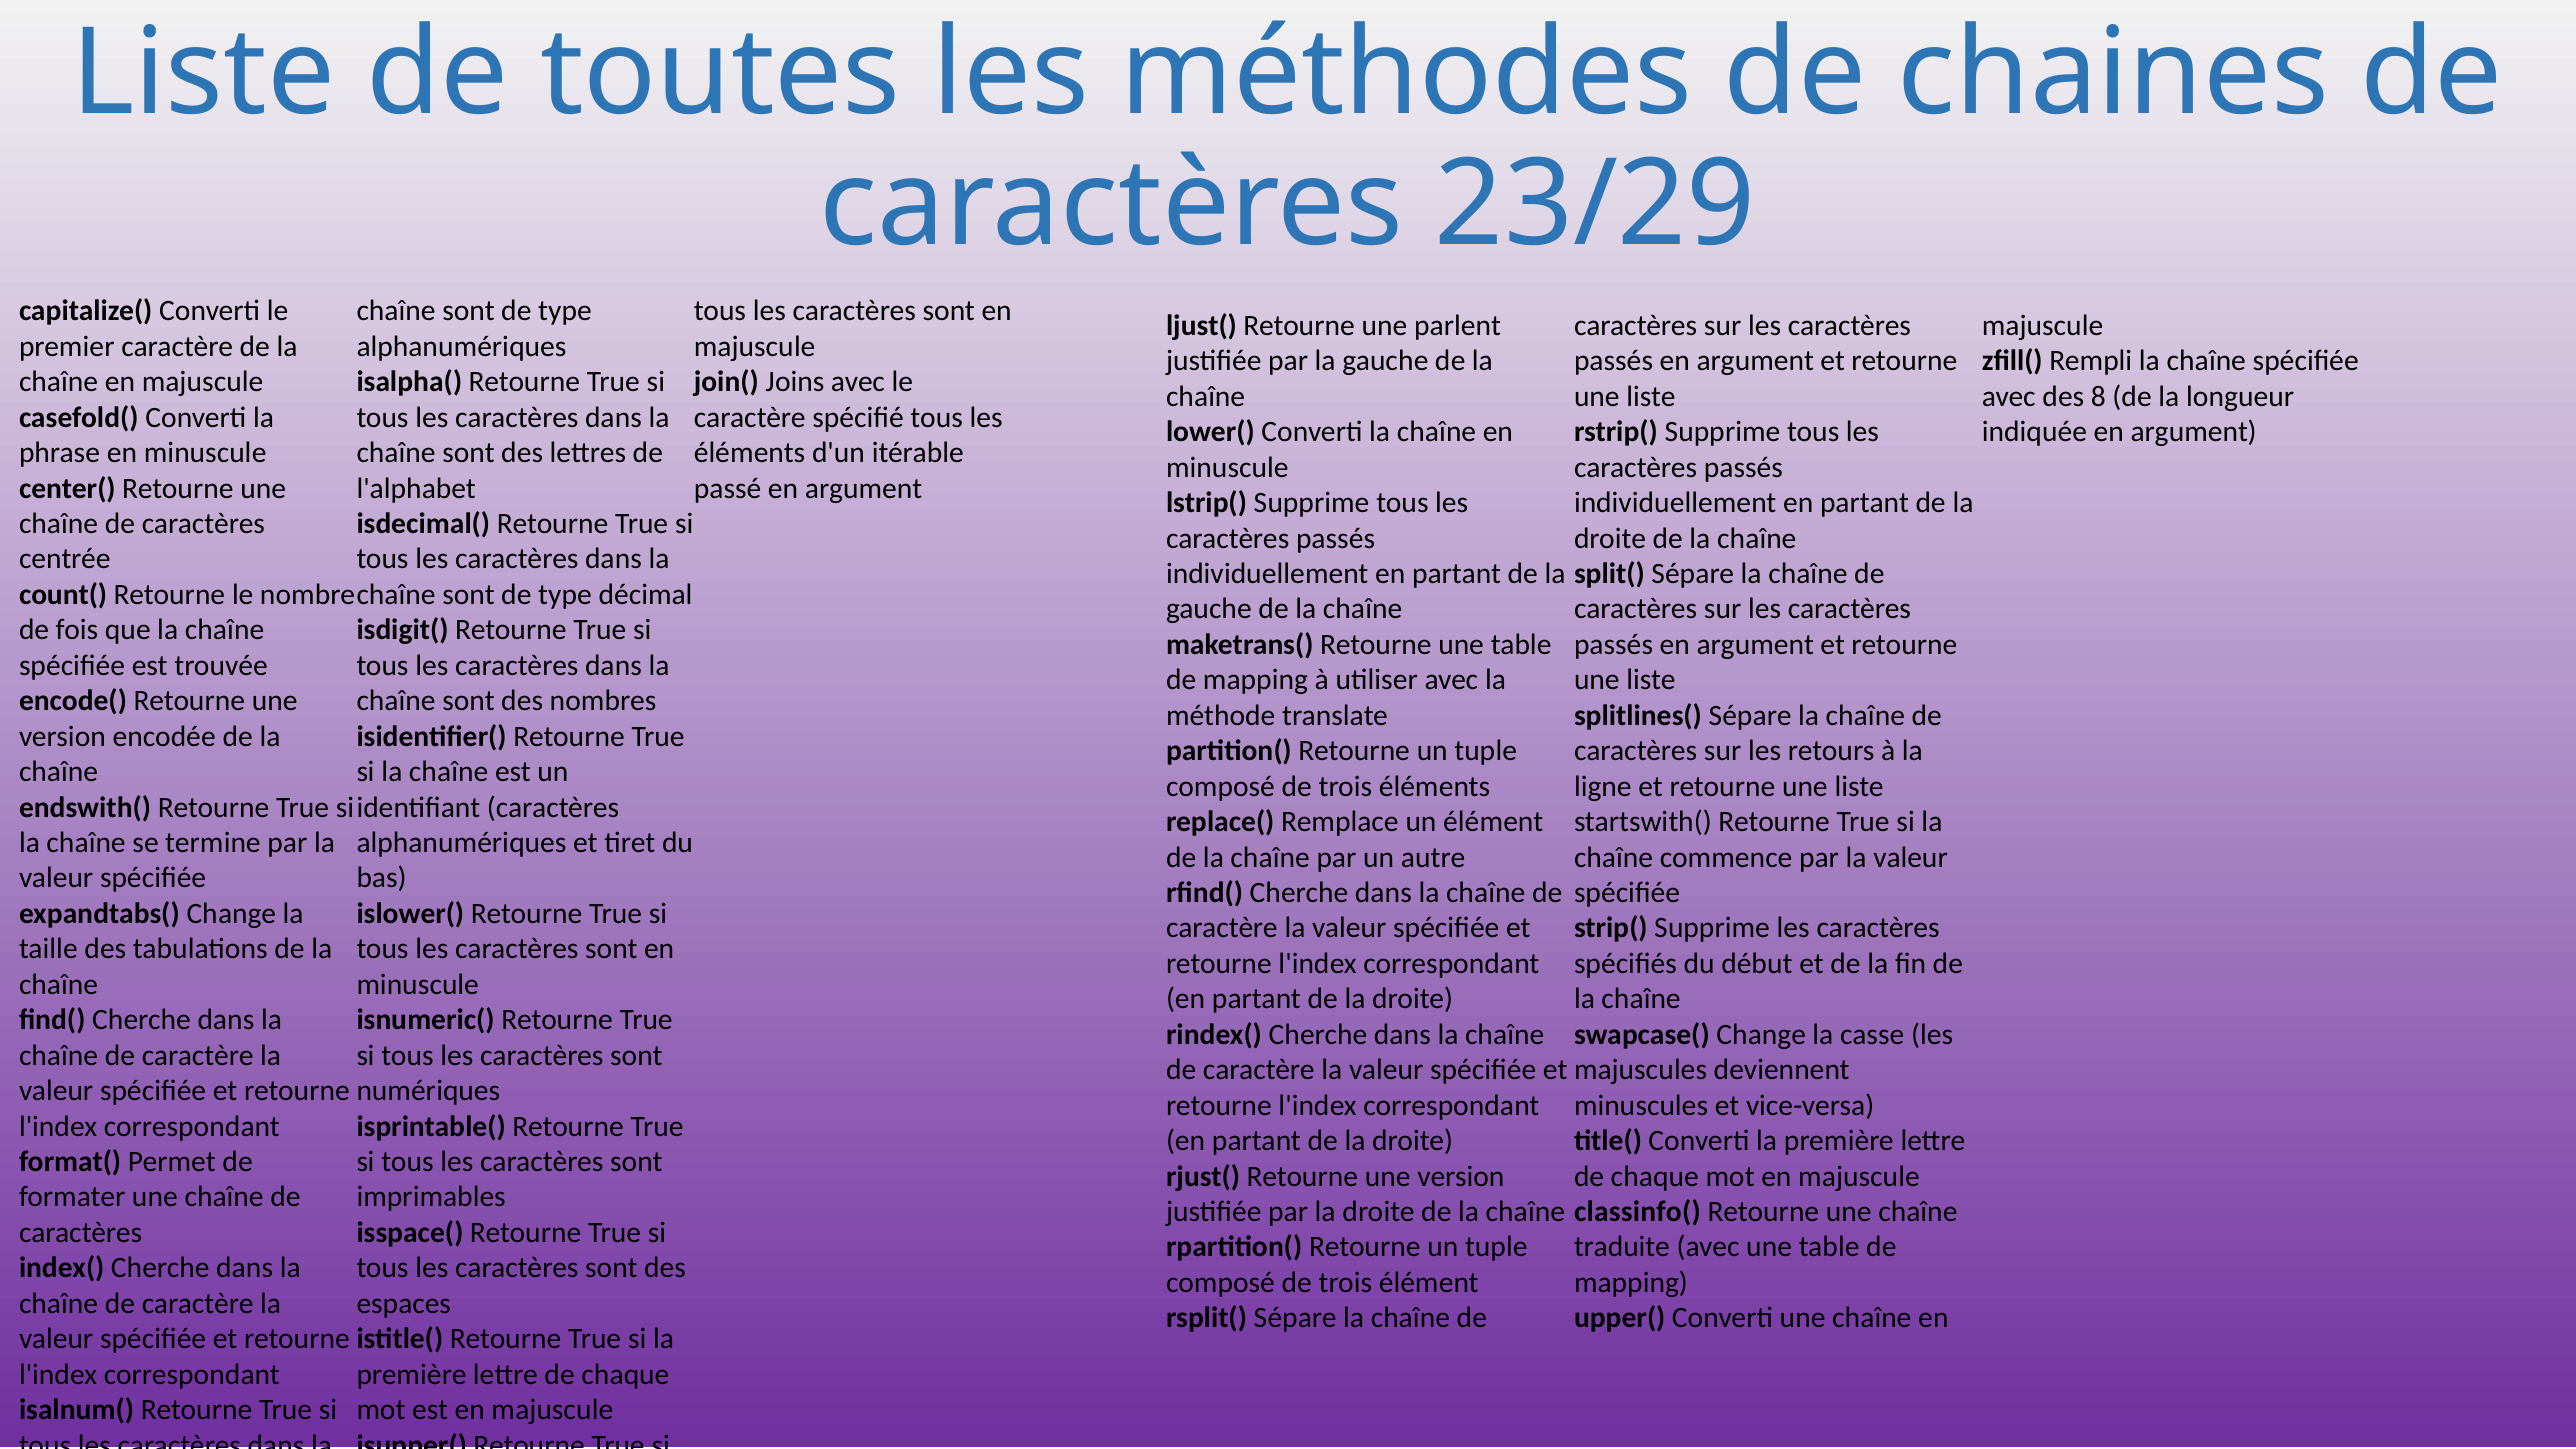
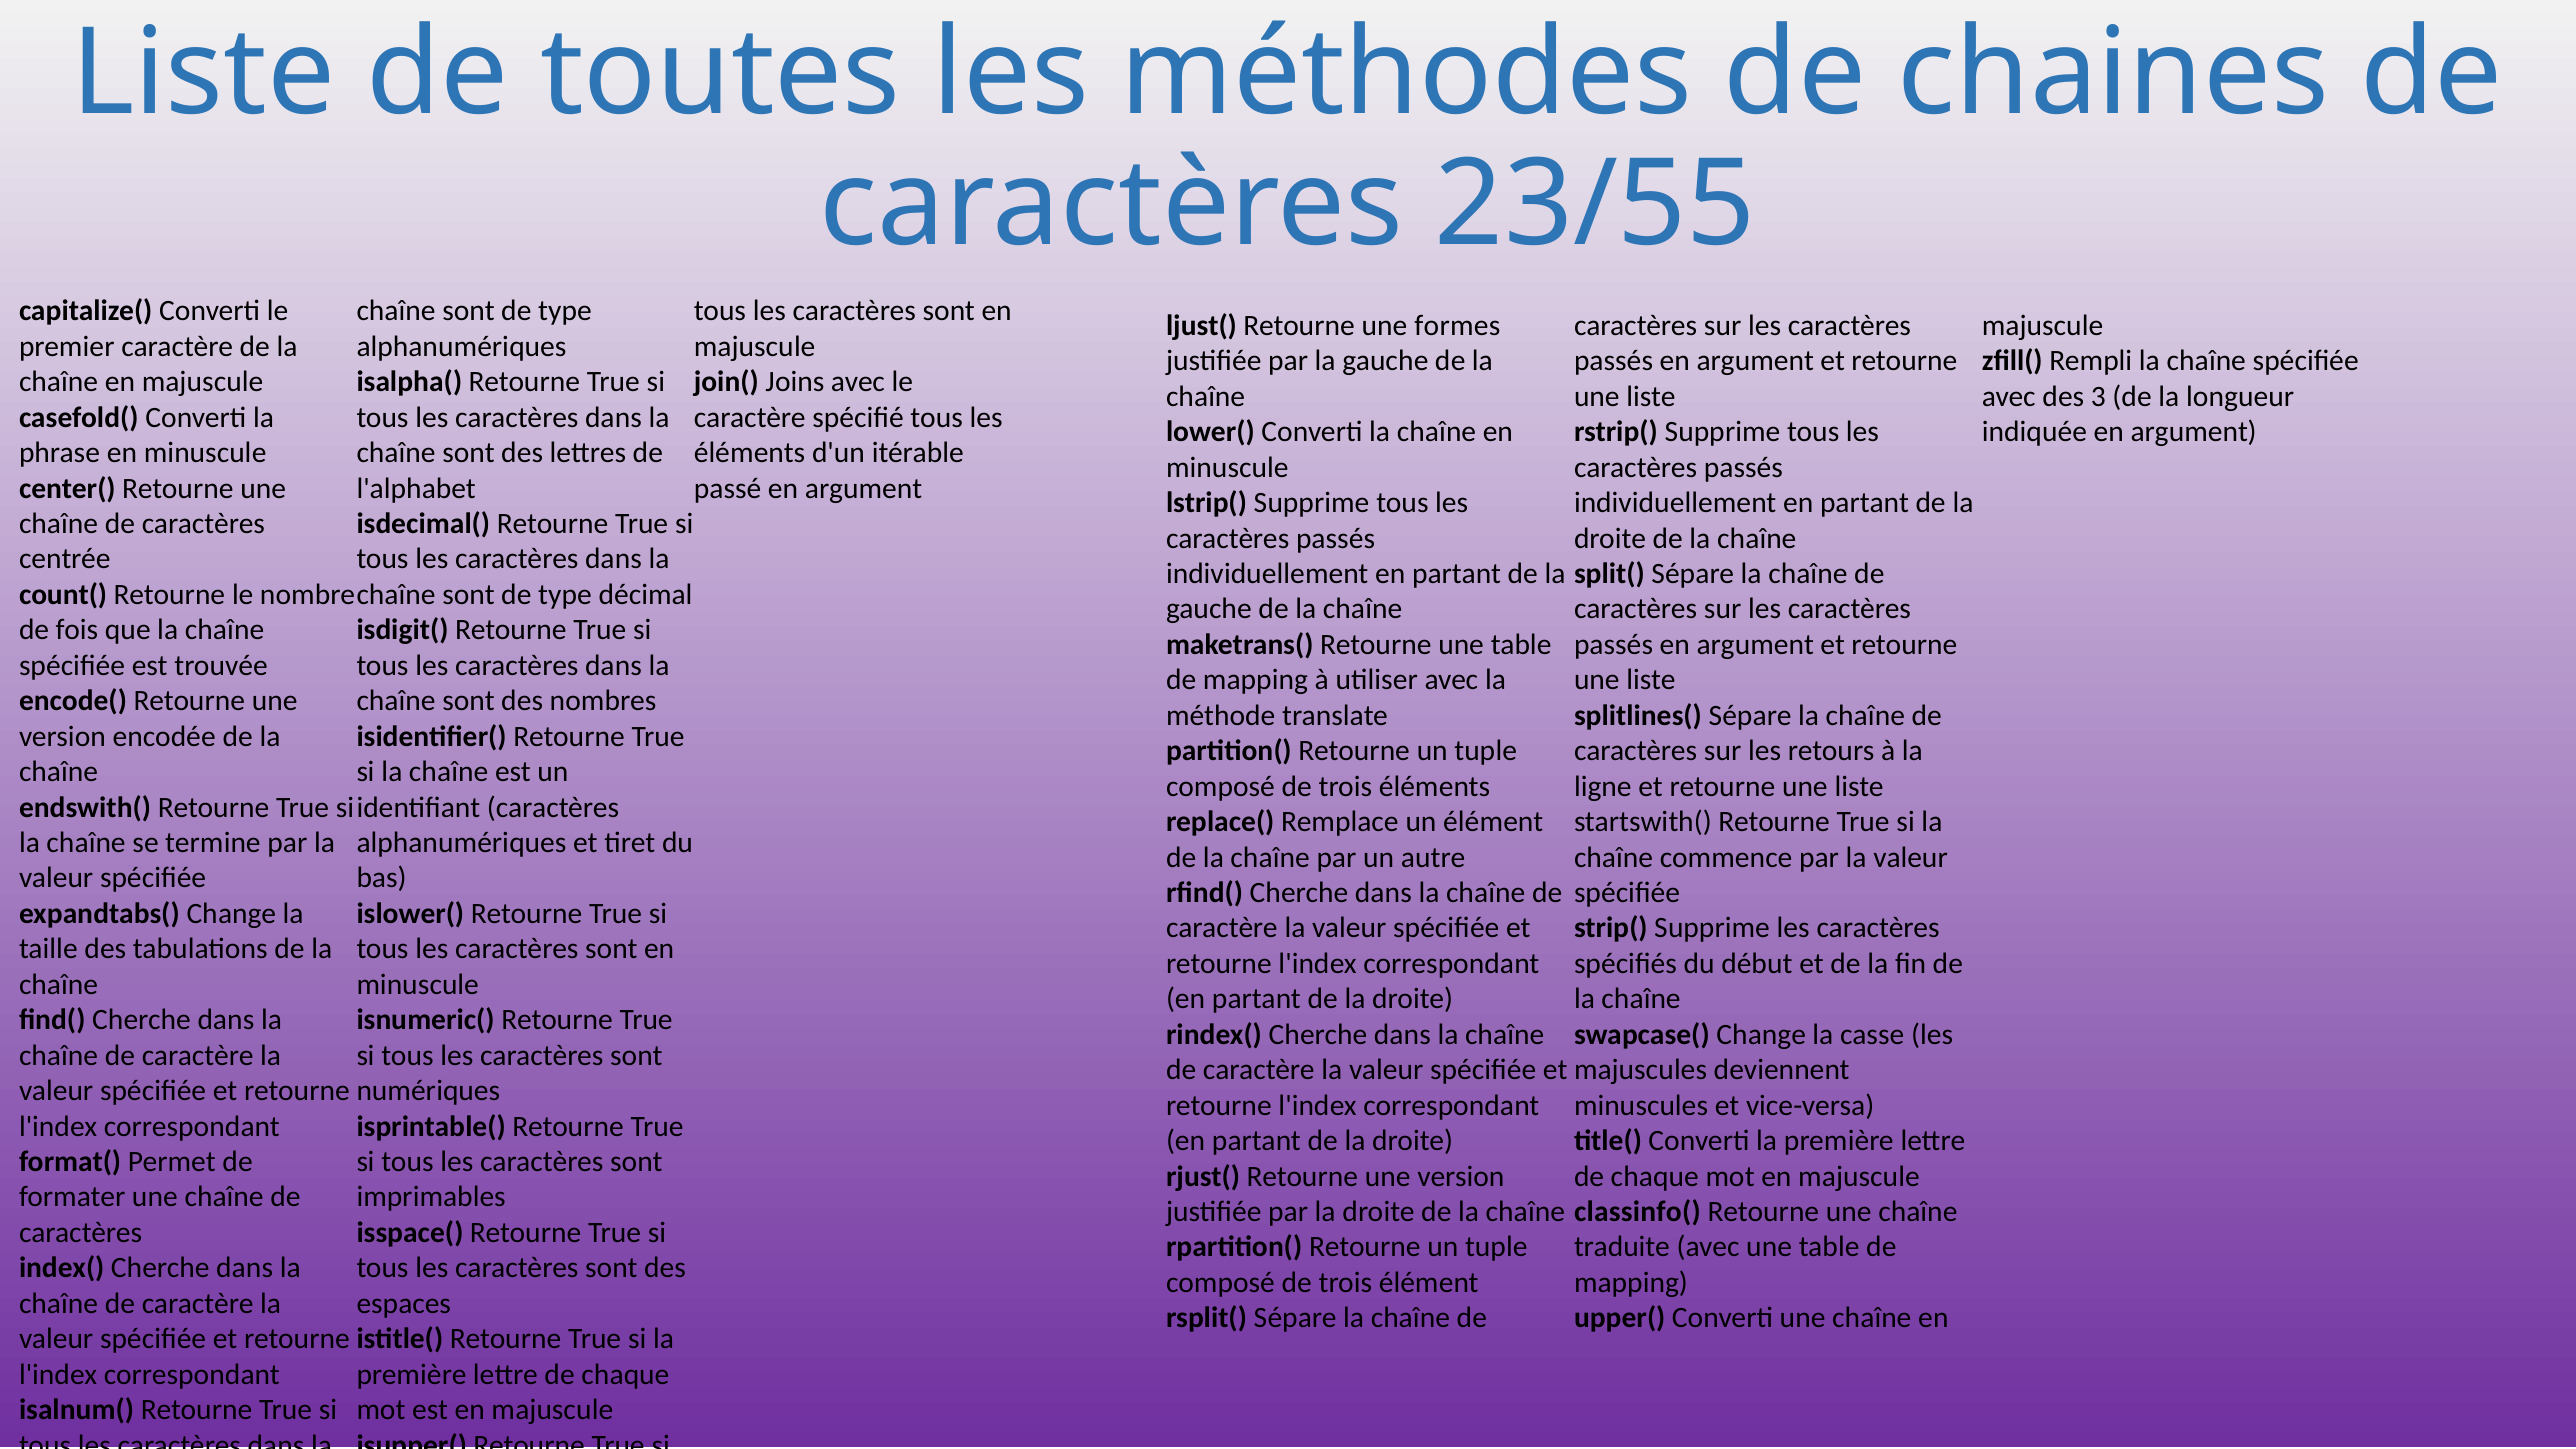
23/29: 23/29 -> 23/55 (1596, 205)
parlent: parlent -> formes (1457, 326)
8: 8 -> 3 (2098, 397)
